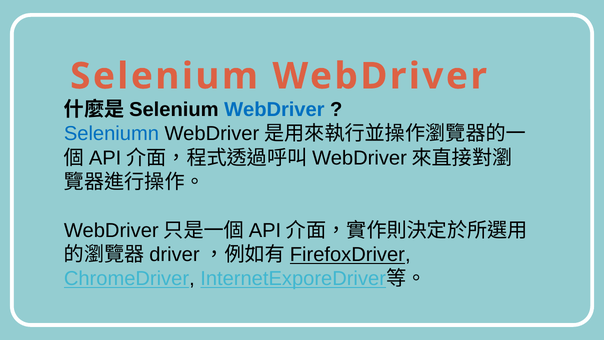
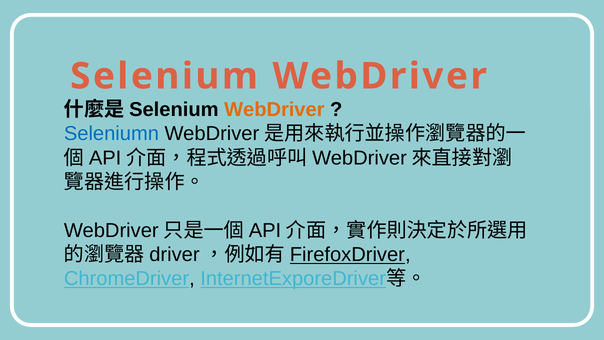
WebDriver colour: blue -> orange (274, 109)
